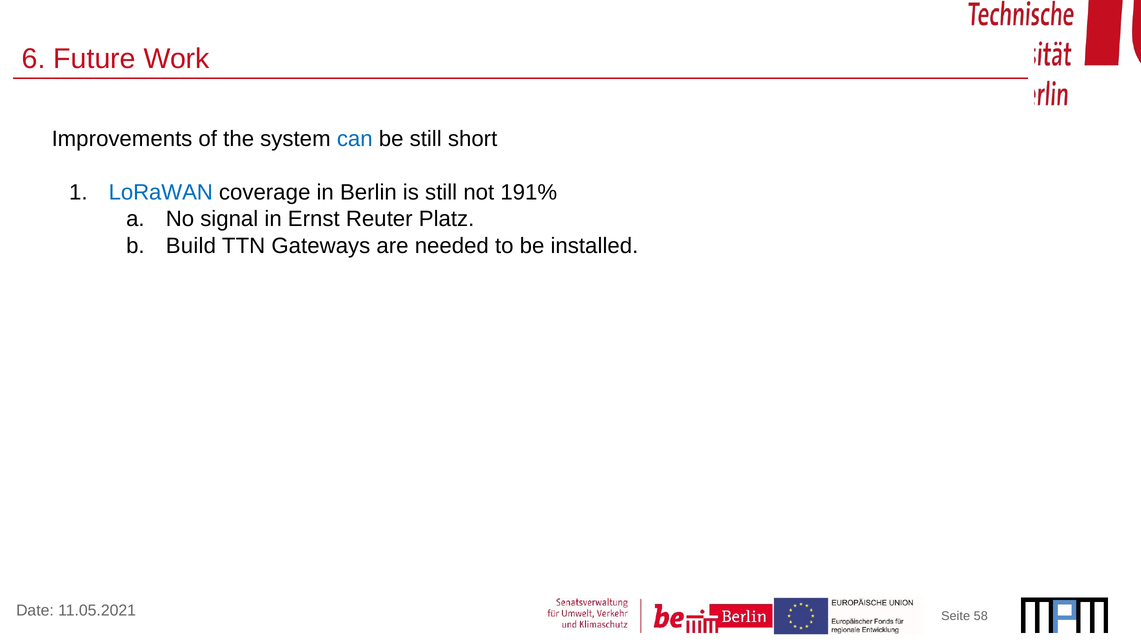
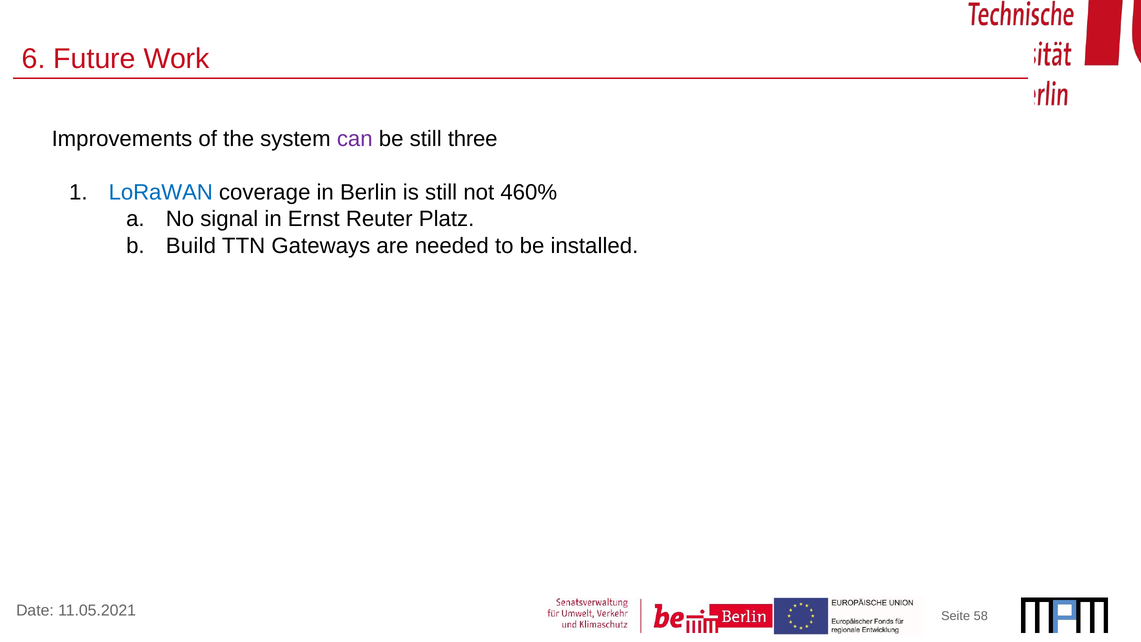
can colour: blue -> purple (355, 139)
short: short -> three (473, 139)
191%: 191% -> 460% (529, 192)
